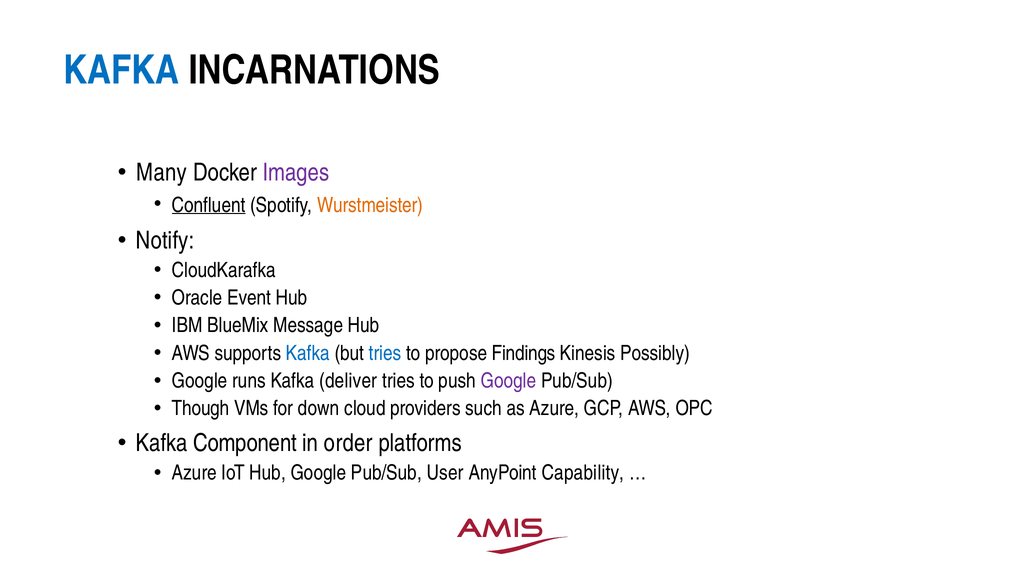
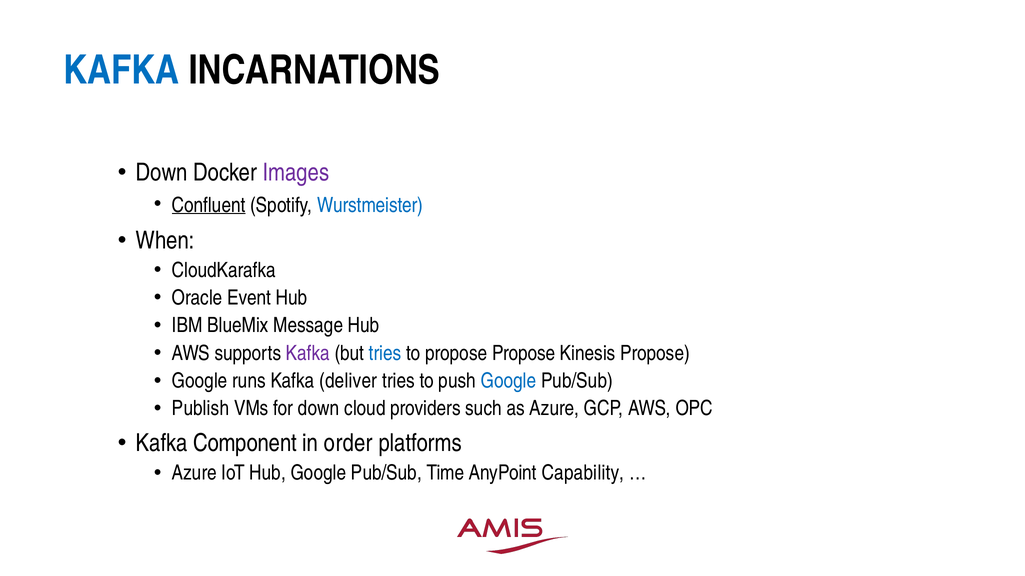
Many: Many -> Down (162, 173)
Wurstmeister colour: orange -> blue (370, 205)
Notify: Notify -> When (165, 241)
Kafka colour: blue -> purple (308, 354)
propose Findings: Findings -> Propose (524, 354)
Kinesis Possibly: Possibly -> Propose (655, 354)
Google colour: purple -> blue (508, 381)
Though: Though -> Publish (201, 409)
User: User -> Time (445, 473)
